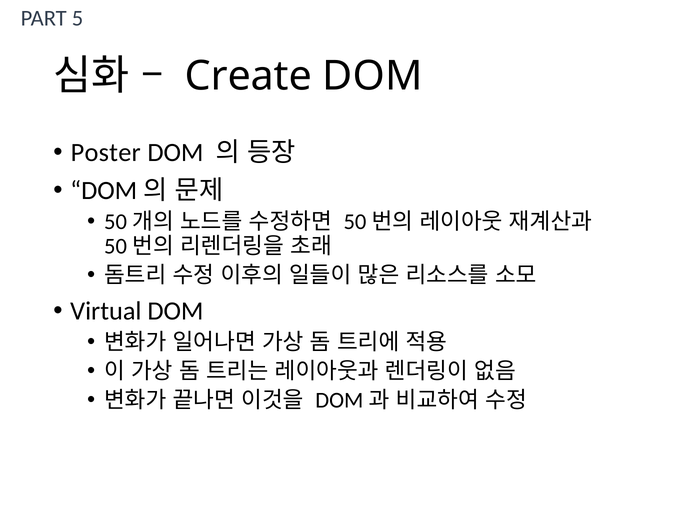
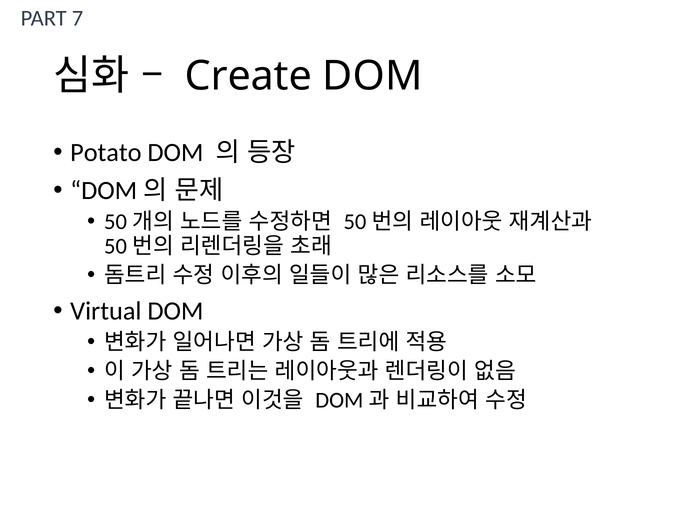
5: 5 -> 7 (78, 18)
Poster: Poster -> Potato (106, 153)
